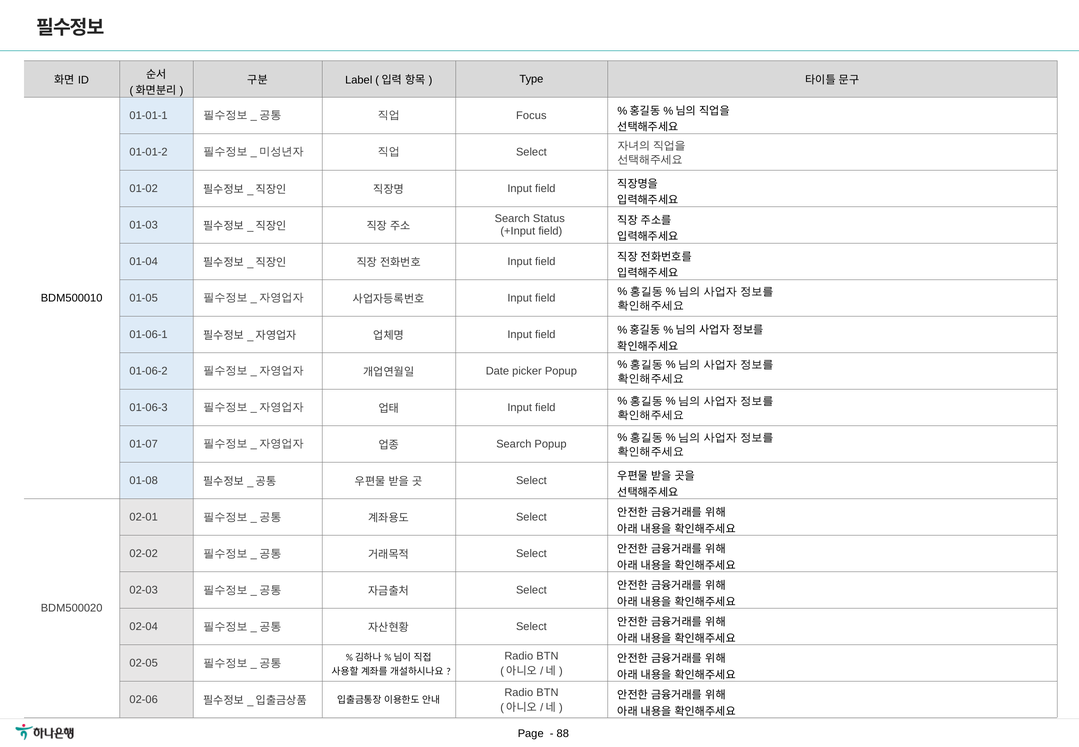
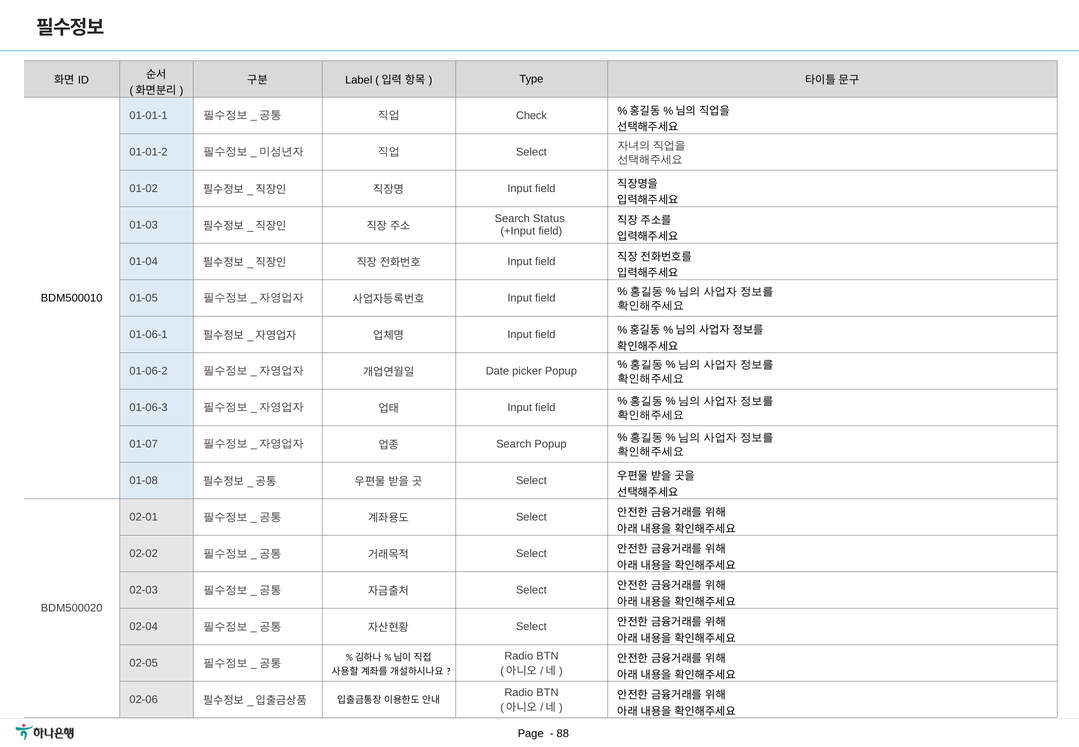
Focus: Focus -> Check (531, 115)
